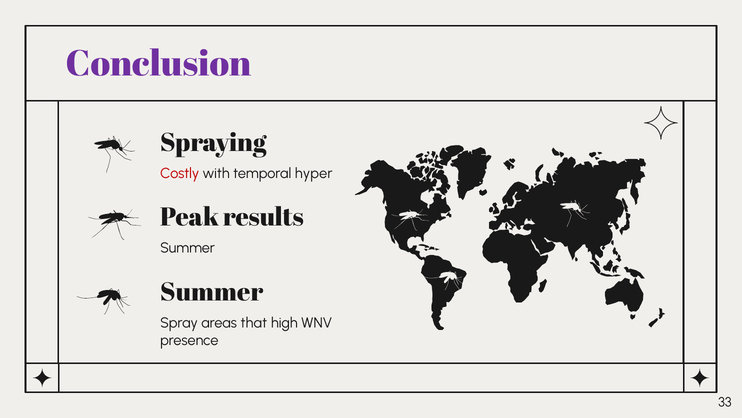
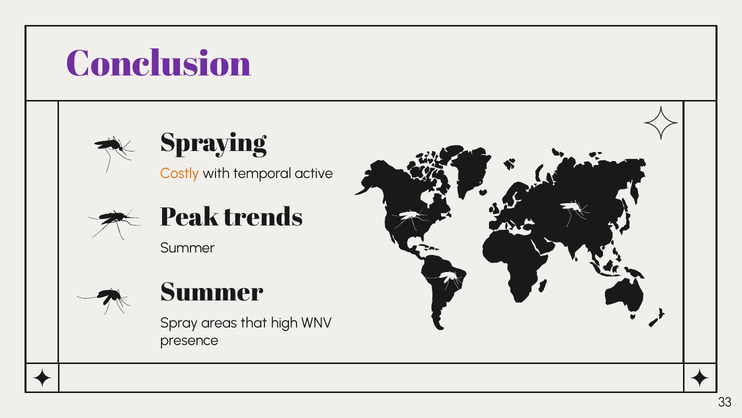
Costly colour: red -> orange (180, 173)
hyper: hyper -> active (314, 173)
results: results -> trends (263, 217)
